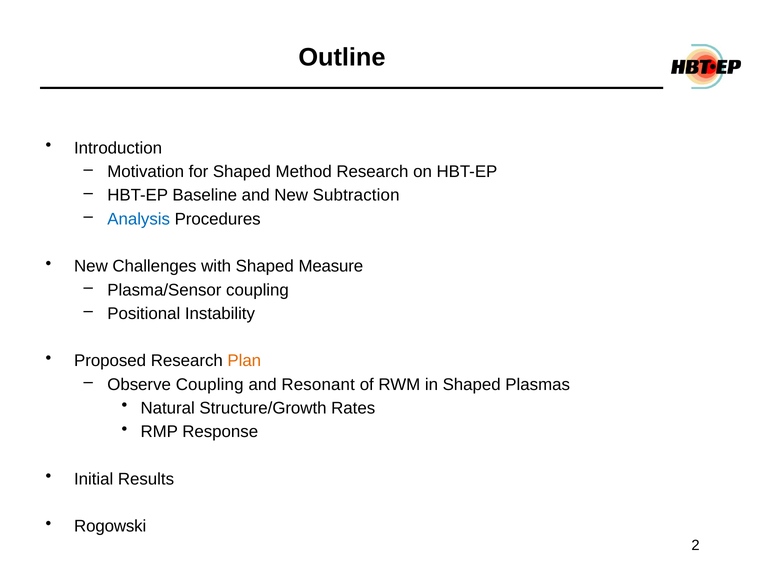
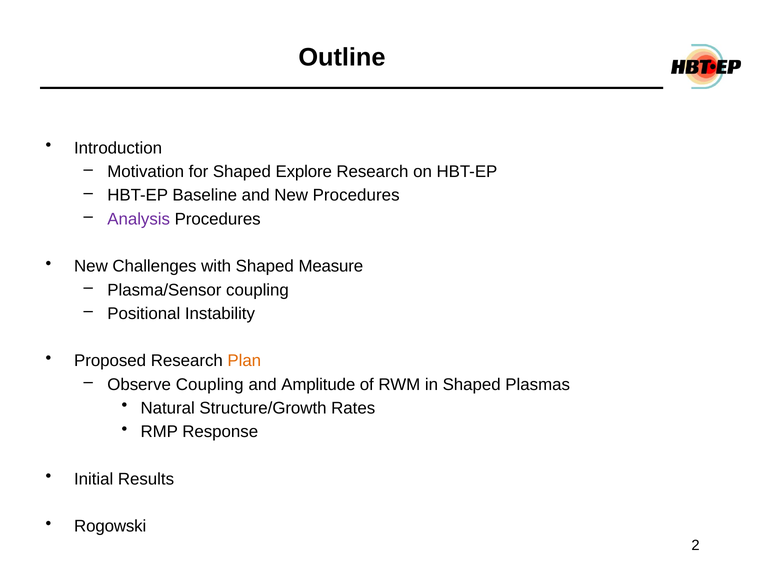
Method: Method -> Explore (304, 172)
New Subtraction: Subtraction -> Procedures (356, 195)
Analysis colour: blue -> purple (139, 219)
Resonant: Resonant -> Amplitude (318, 384)
